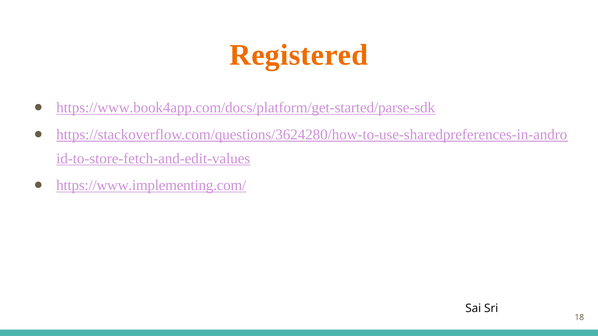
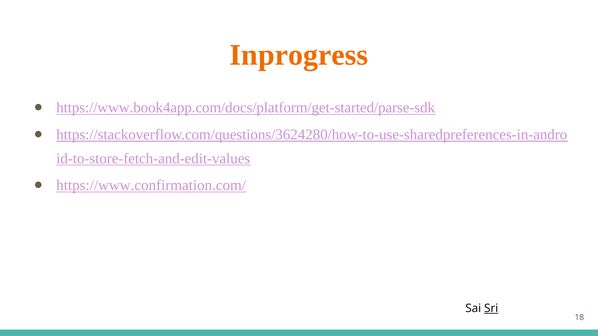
Registered: Registered -> Inprogress (299, 55)
https://www.implementing.com/: https://www.implementing.com/ -> https://www.confirmation.com/ (151, 186)
Sri underline: none -> present (491, 309)
